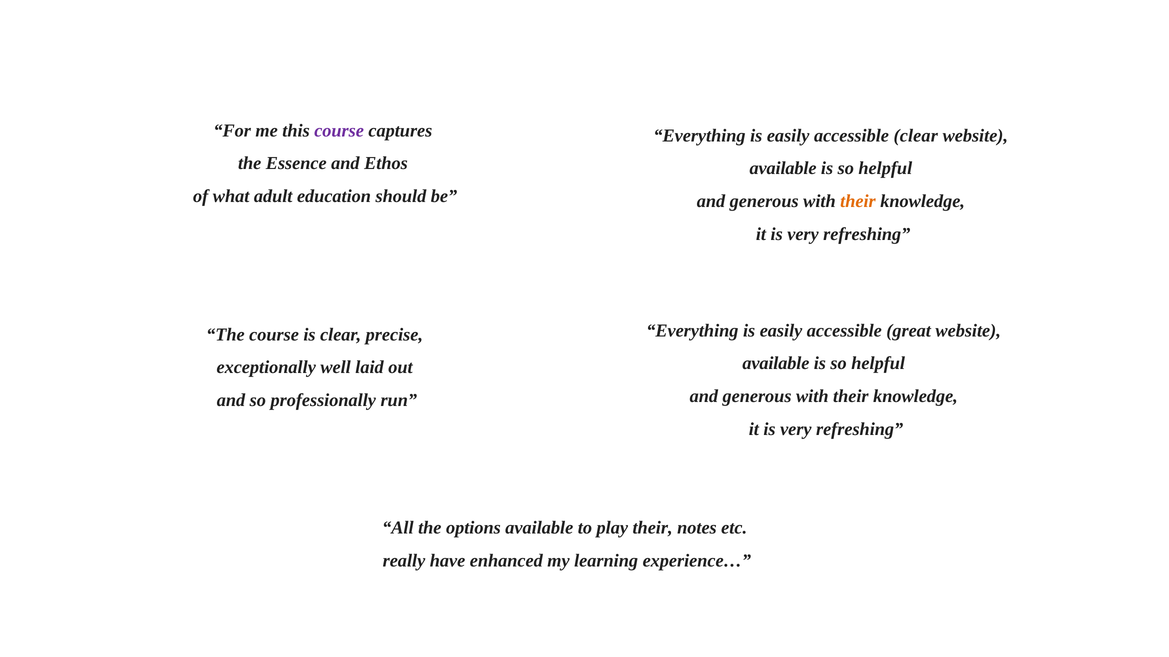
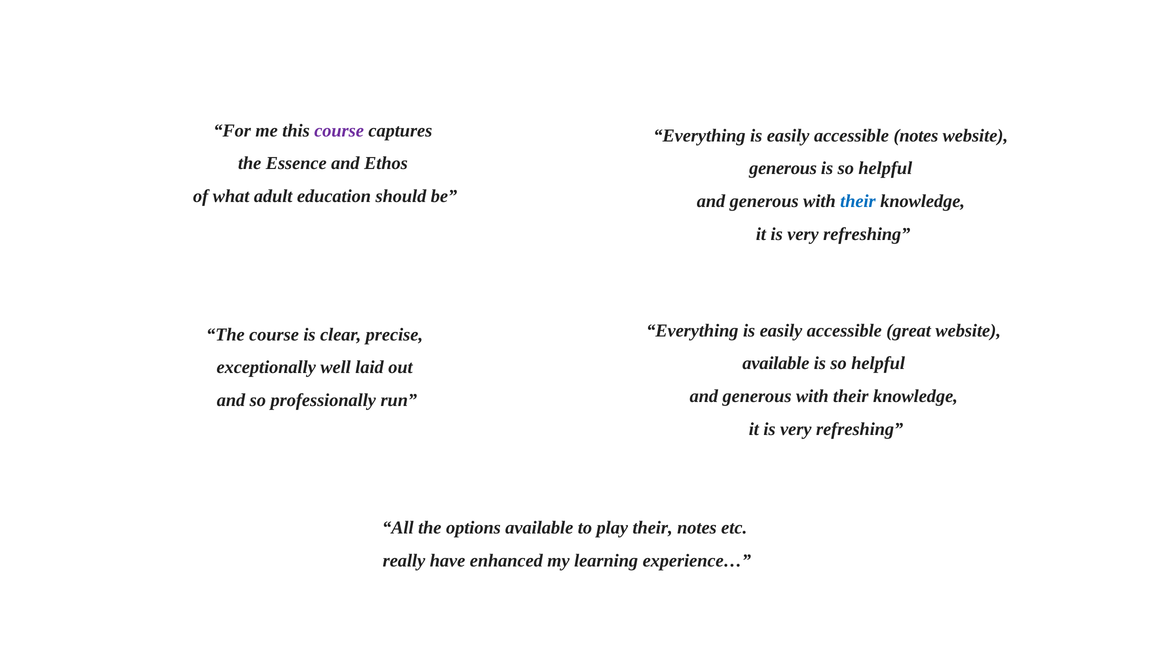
accessible clear: clear -> notes (916, 136)
available: available -> generous (783, 169)
their colour: orange -> blue (858, 201)
